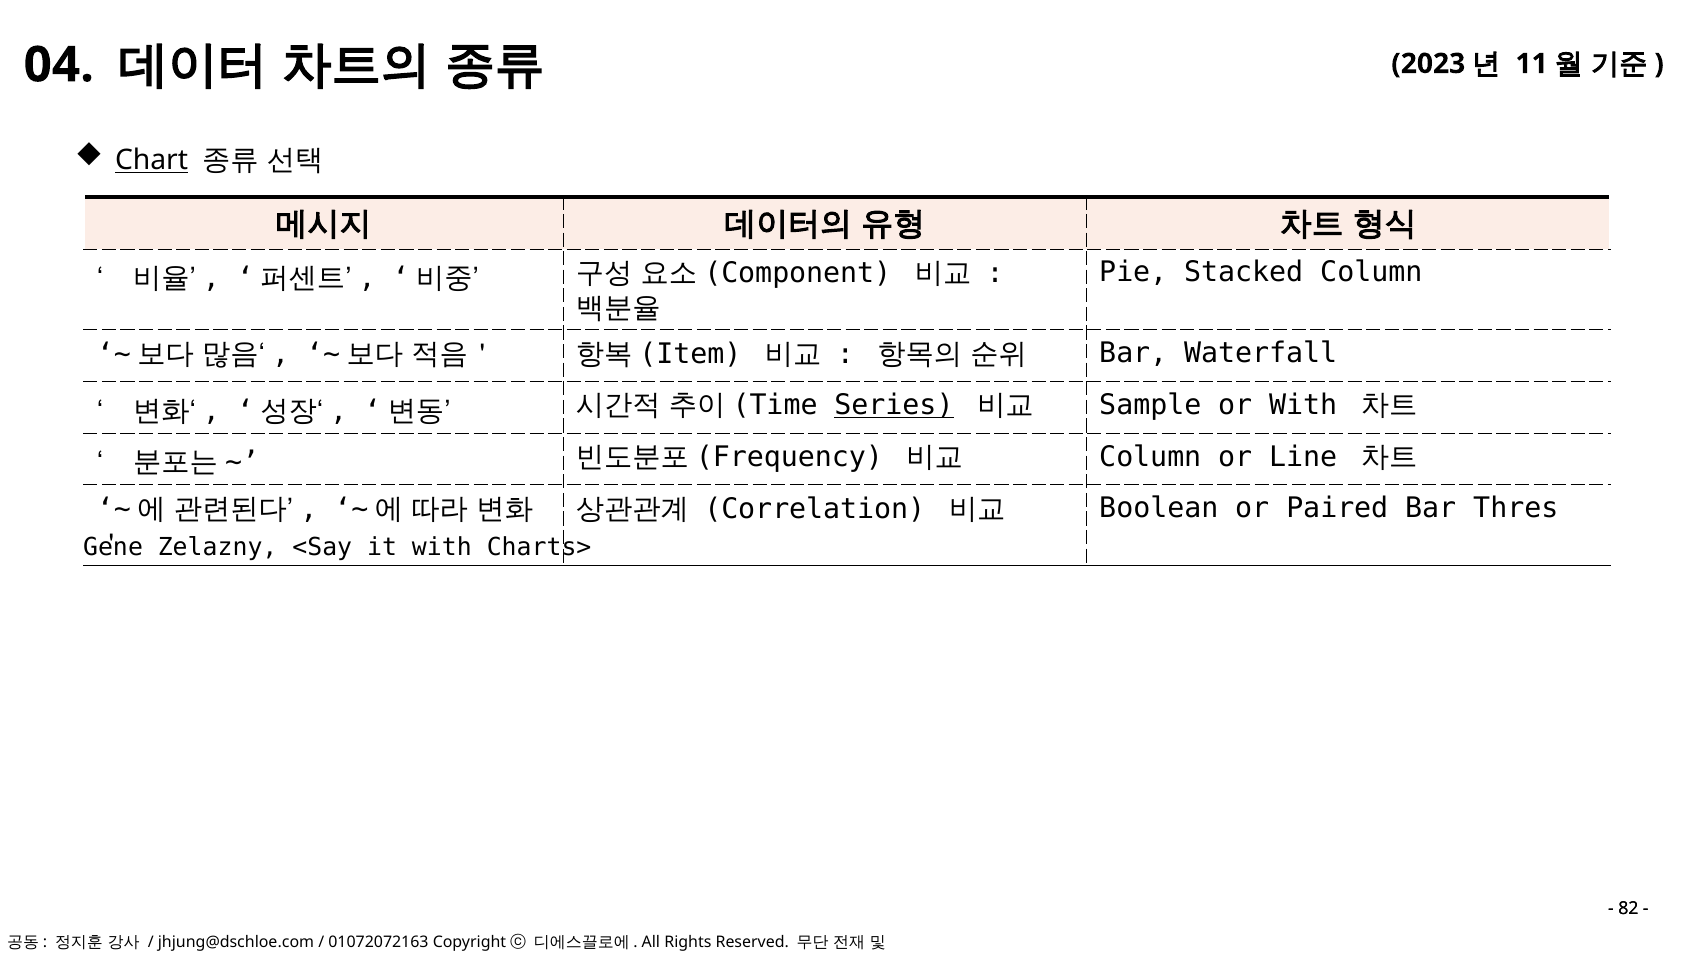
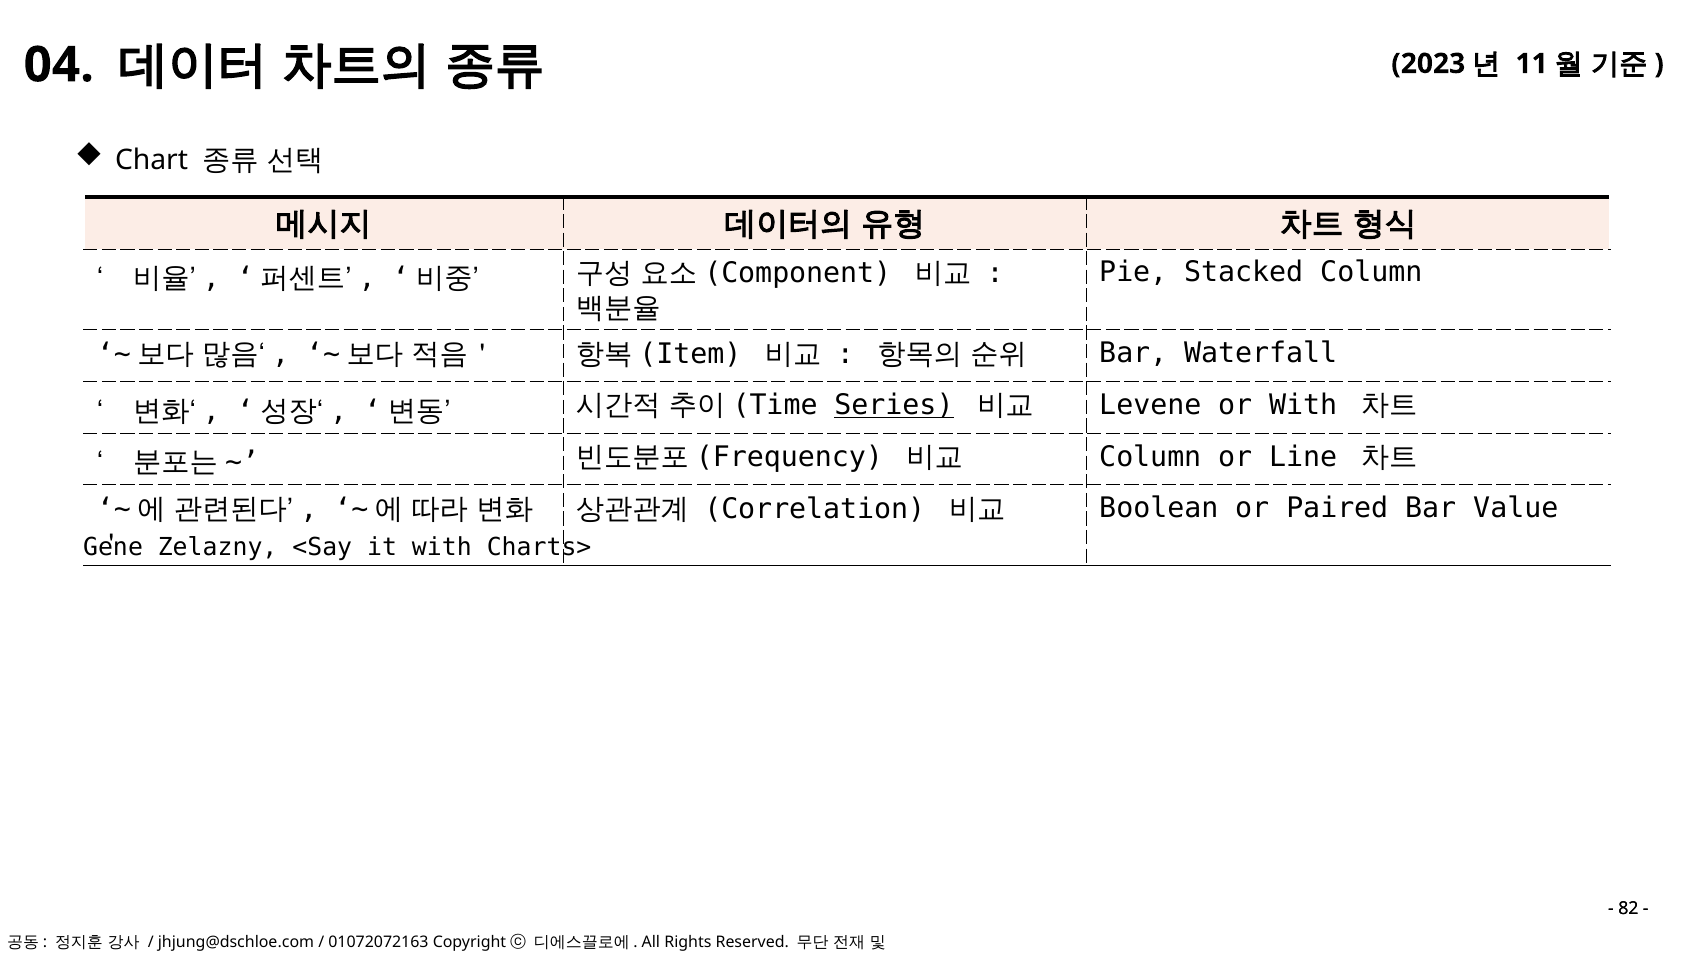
Chart underline: present -> none (152, 160)
Sample: Sample -> Levene (1150, 406)
Thres: Thres -> Value (1516, 508)
